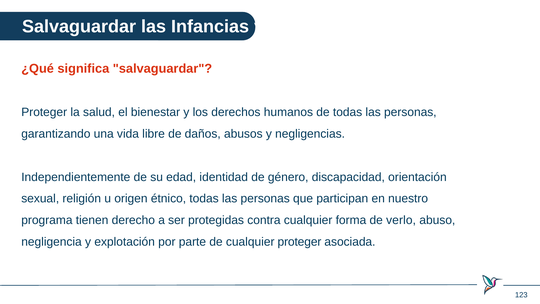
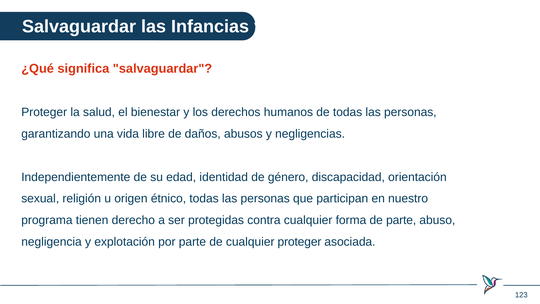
de verlo: verlo -> parte (401, 220)
